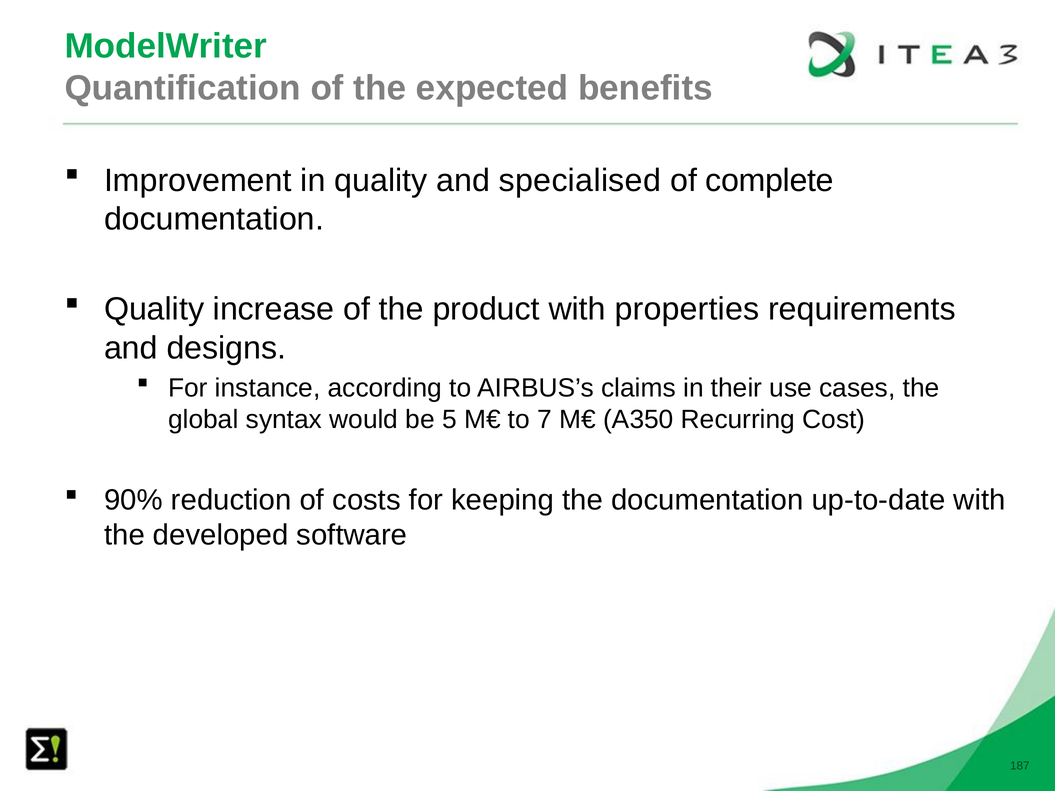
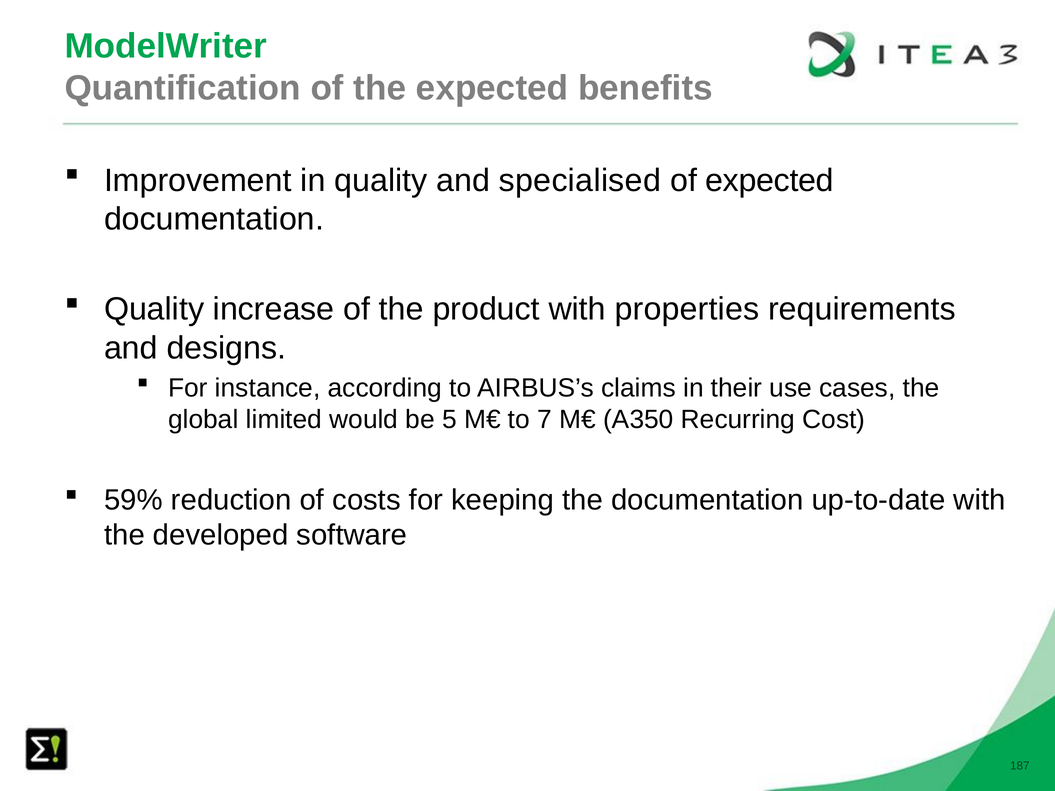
of complete: complete -> expected (770, 181)
syntax: syntax -> limited (284, 420)
90%: 90% -> 59% (133, 500)
